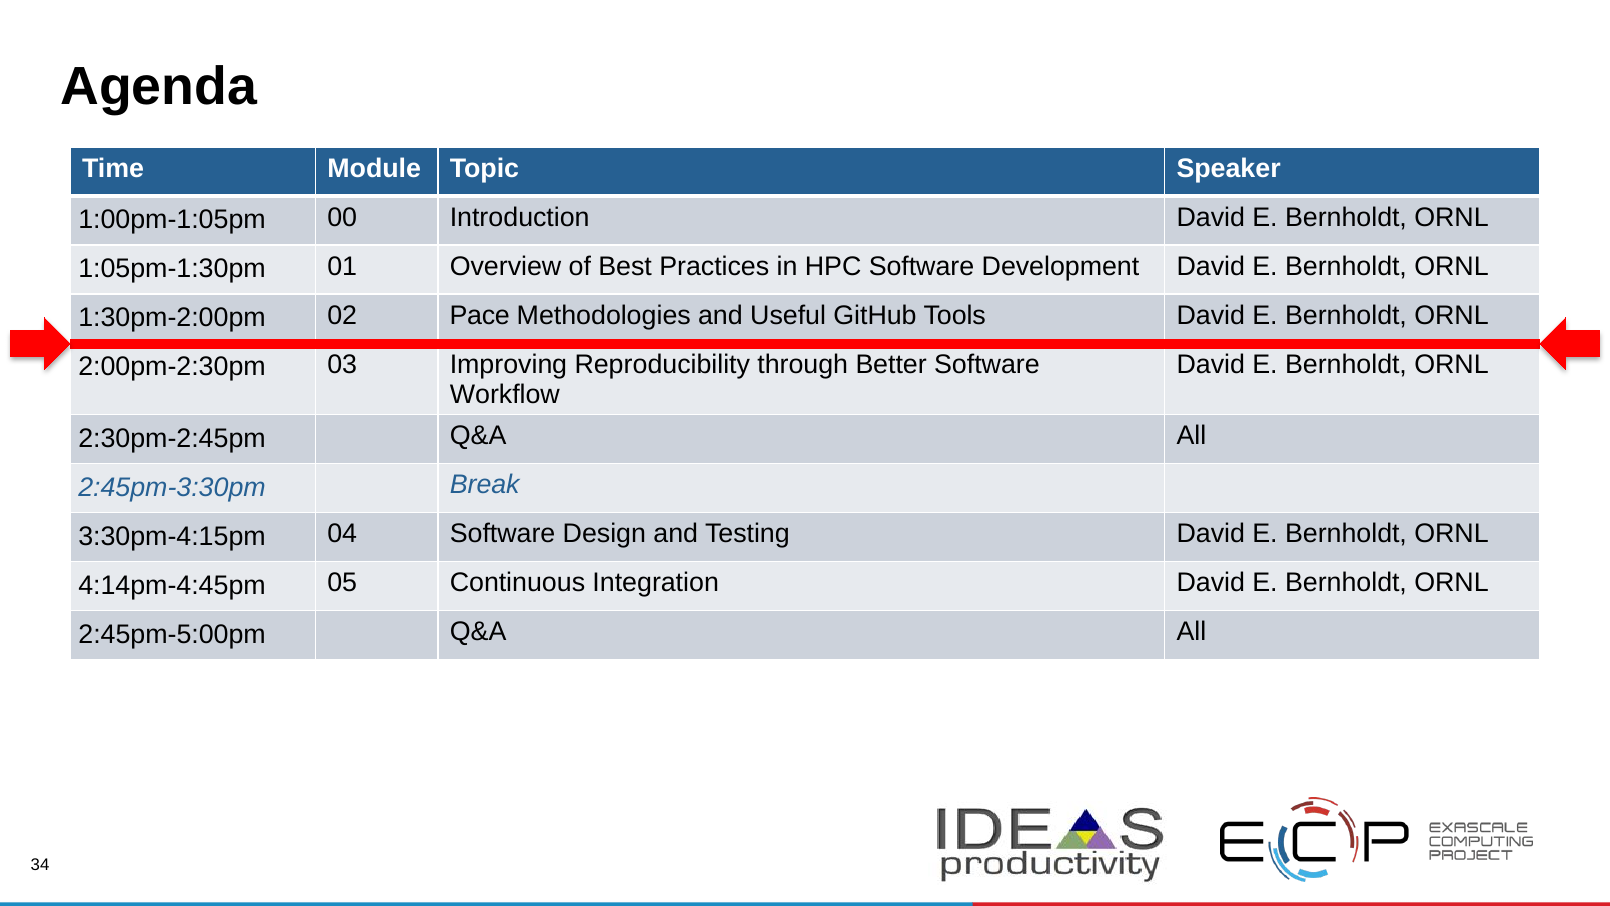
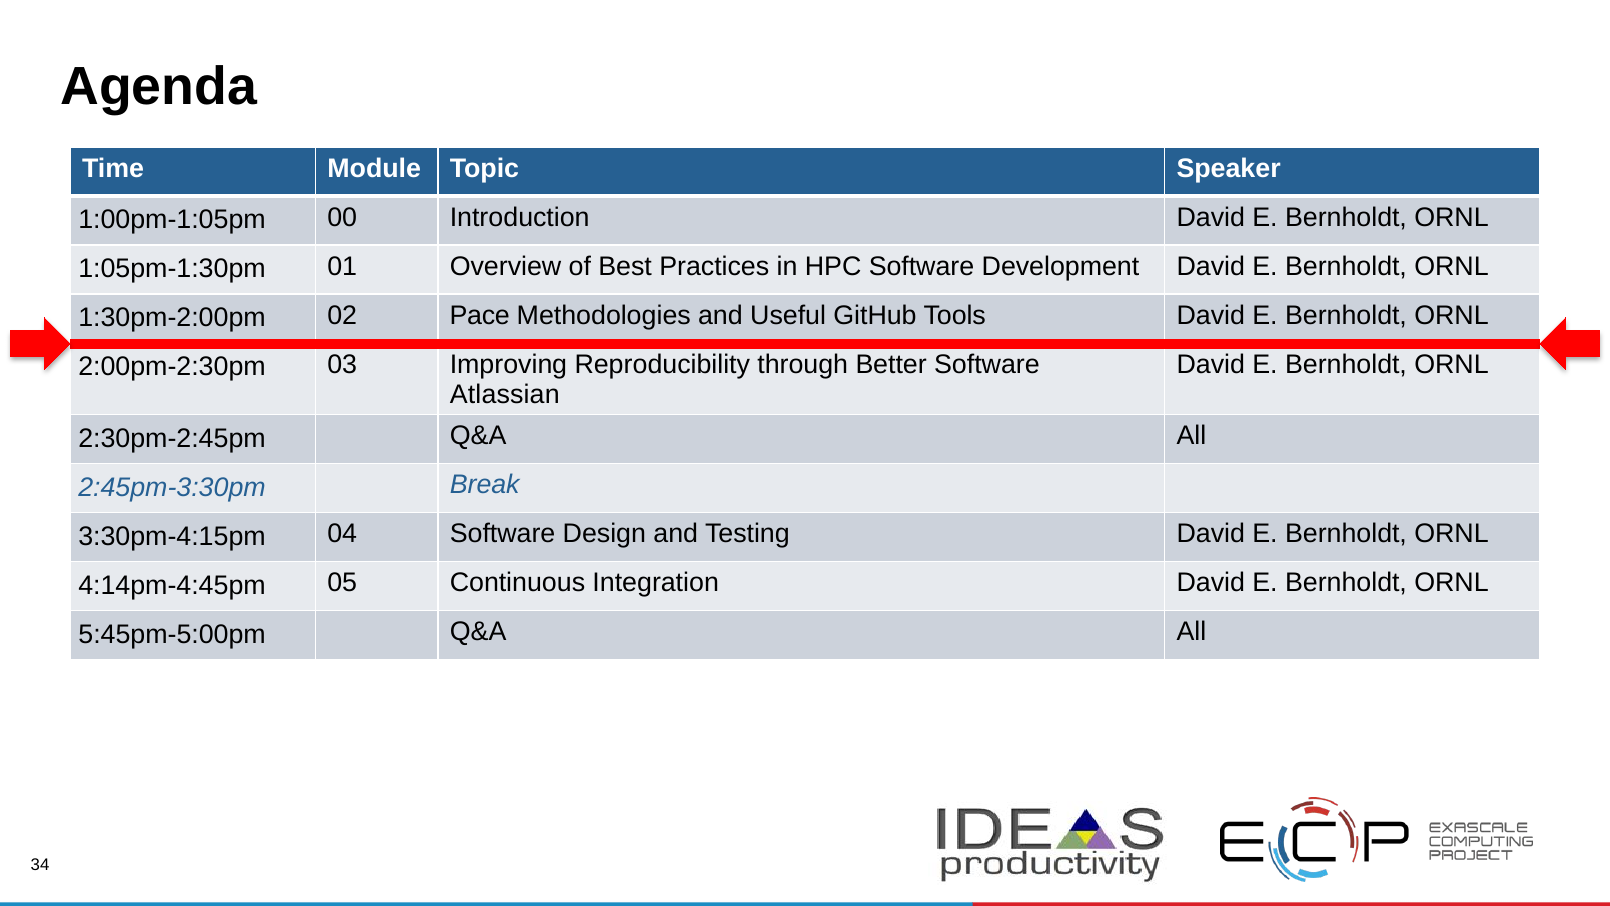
Workflow: Workflow -> Atlassian (505, 394)
2:45pm-5:00pm: 2:45pm-5:00pm -> 5:45pm-5:00pm (172, 634)
